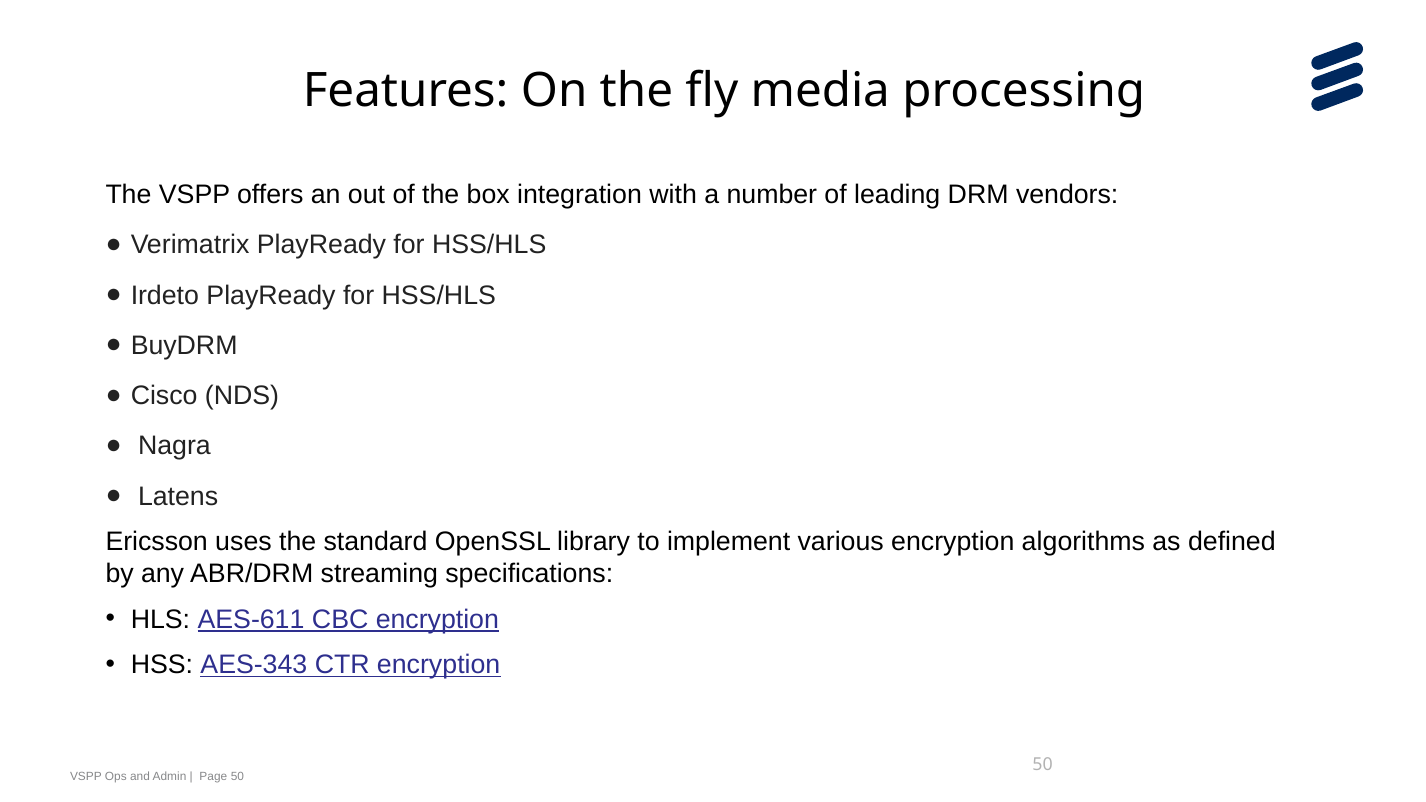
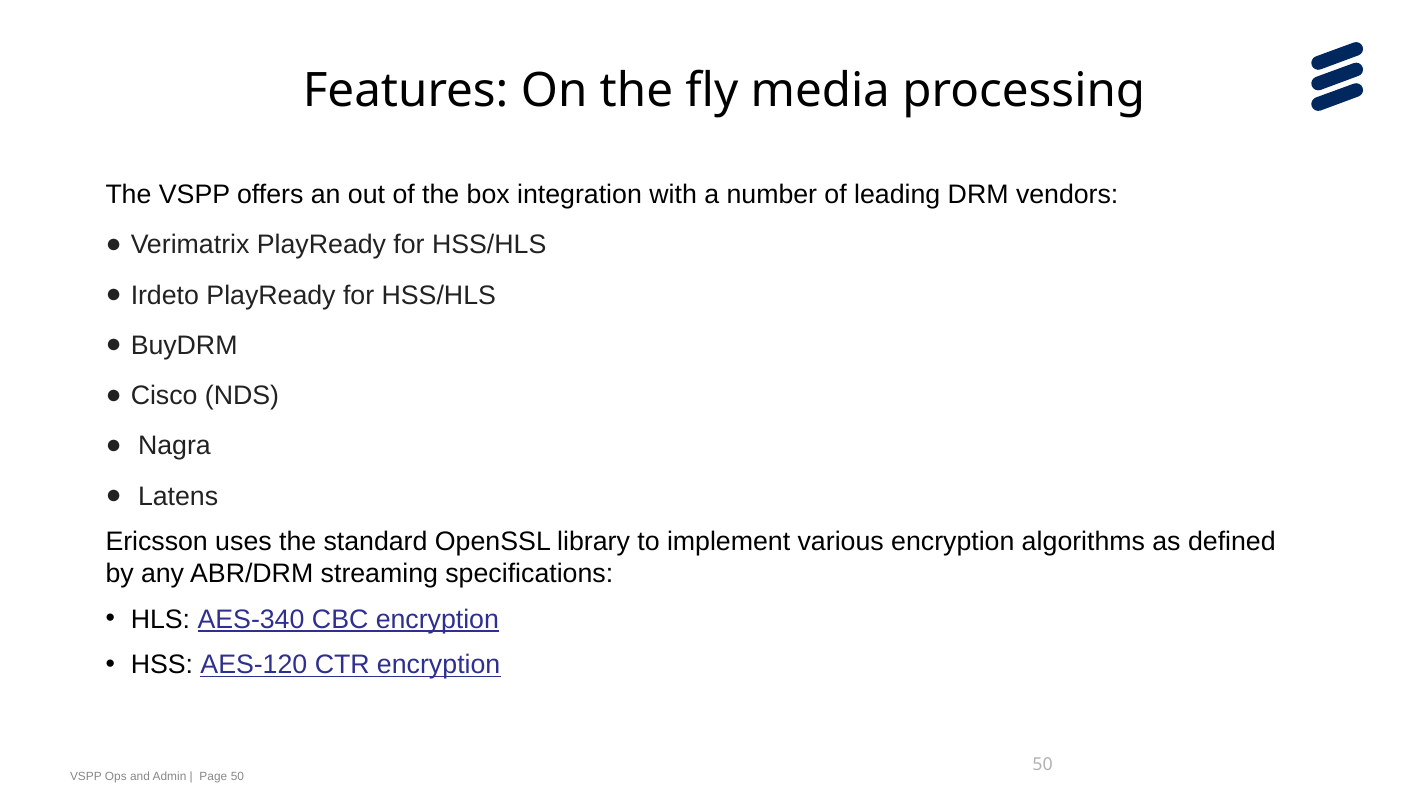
AES-611: AES-611 -> AES-340 (251, 619)
AES-343: AES-343 -> AES-120 (254, 665)
